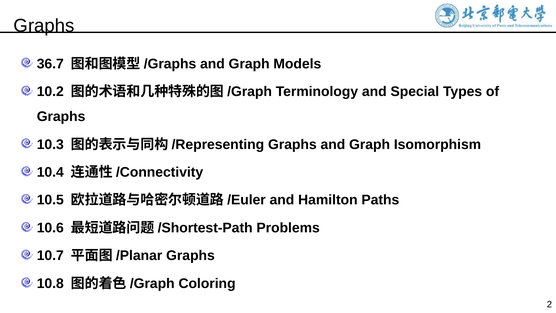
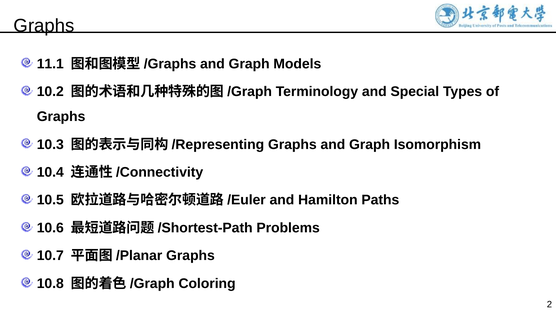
36.7: 36.7 -> 11.1 (50, 64)
